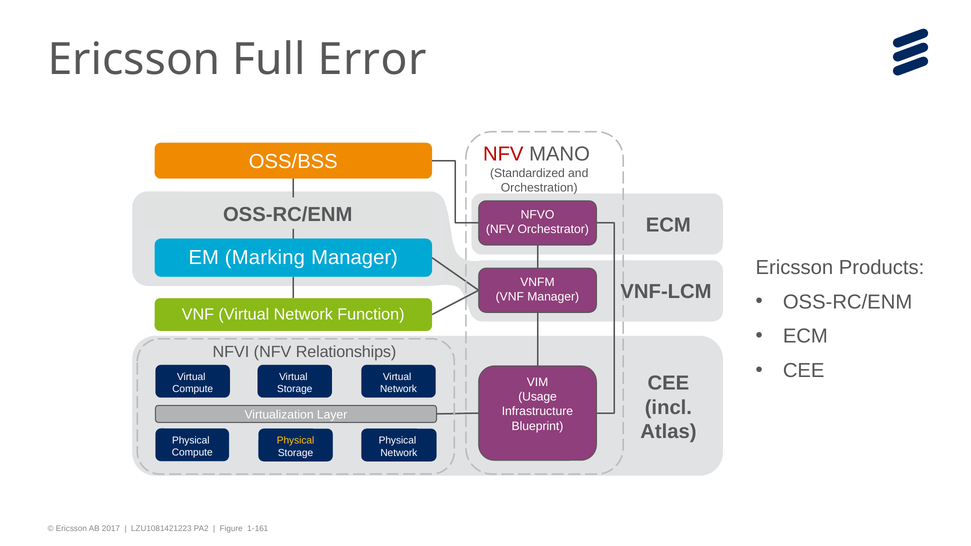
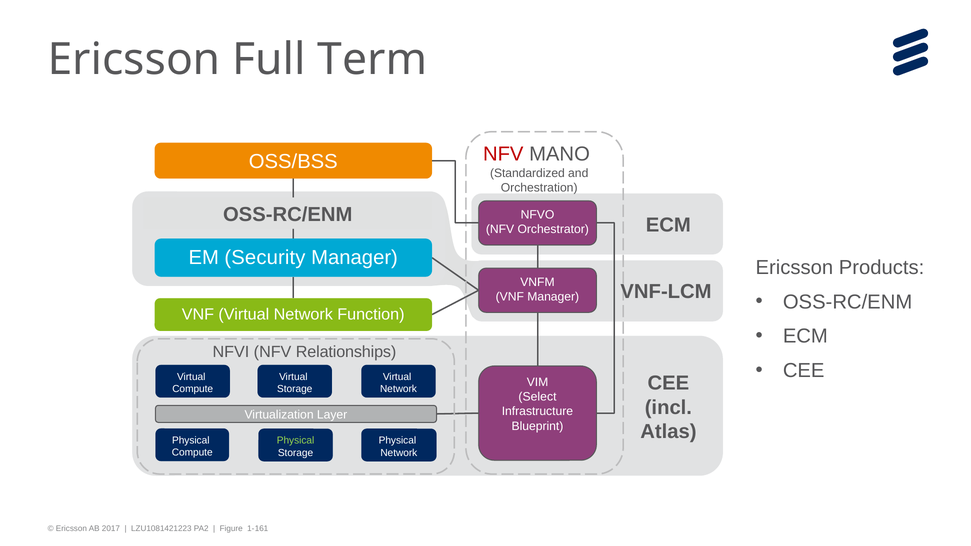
Error: Error -> Term (372, 60)
Marking: Marking -> Security (265, 258)
Usage: Usage -> Select (537, 397)
Physical colour: yellow -> light green (296, 441)
